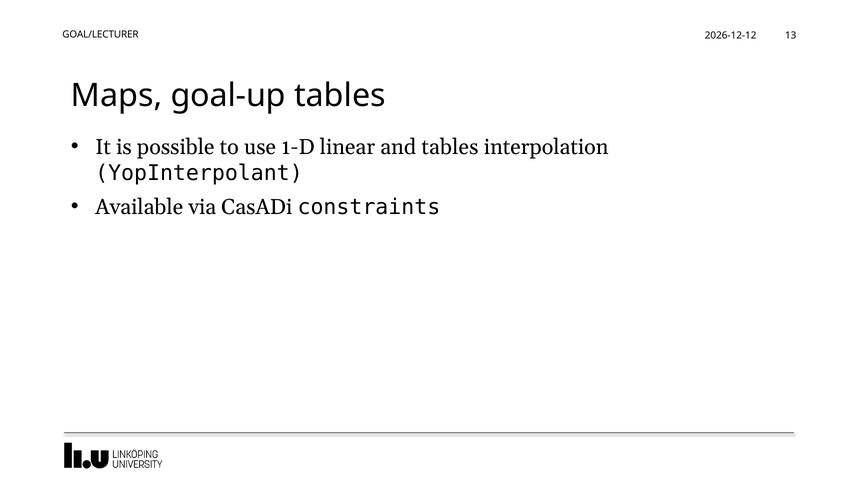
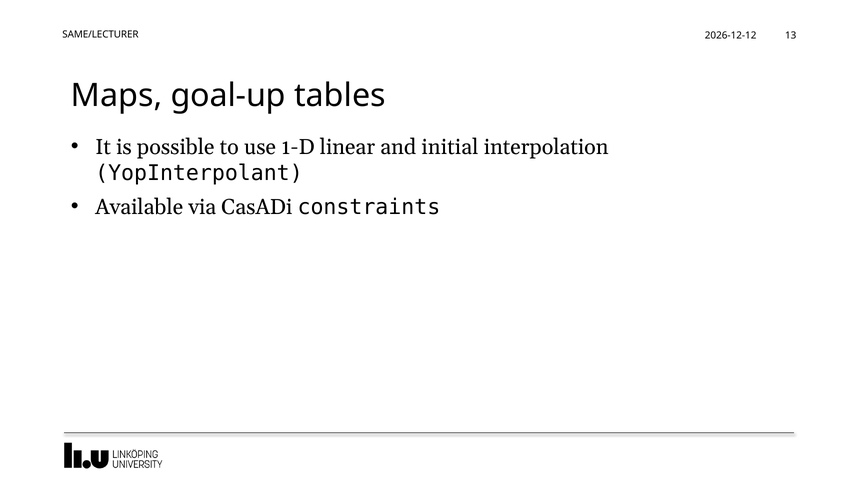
GOAL/LECTURER: GOAL/LECTURER -> SAME/LECTURER (100, 34)
and tables: tables -> initial (450, 147)
